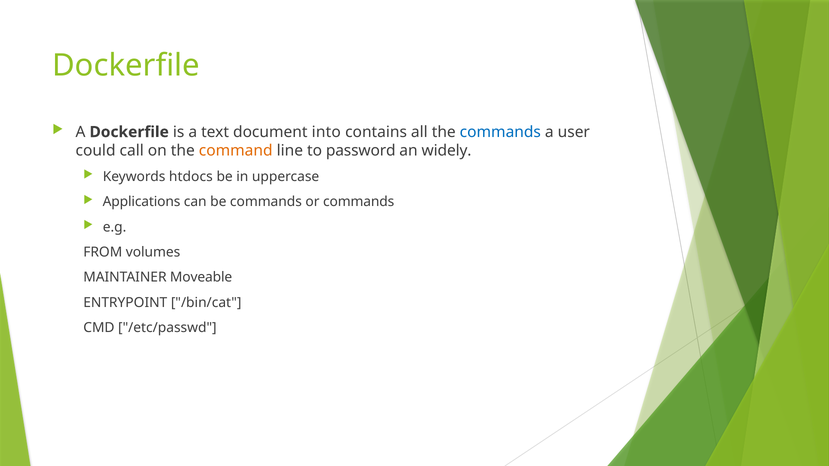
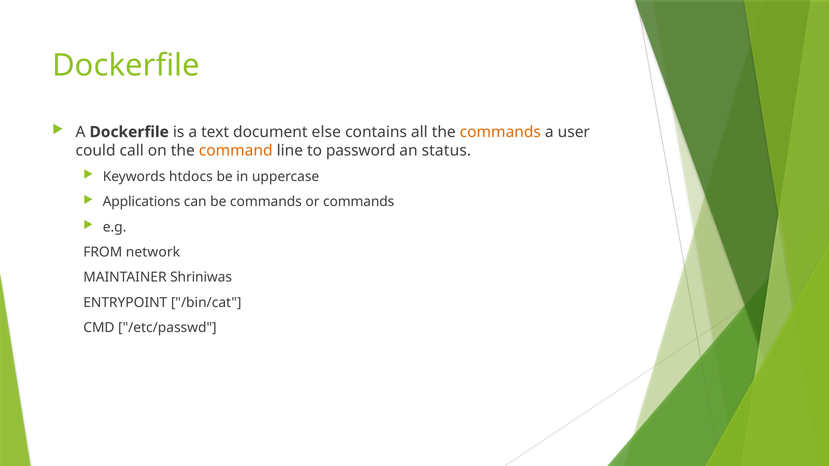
into: into -> else (326, 132)
commands colour: blue -> orange (500, 132)
widely: widely -> status (446, 151)
volumes: volumes -> network (153, 252)
Moveable: Moveable -> Shriniwas (201, 278)
